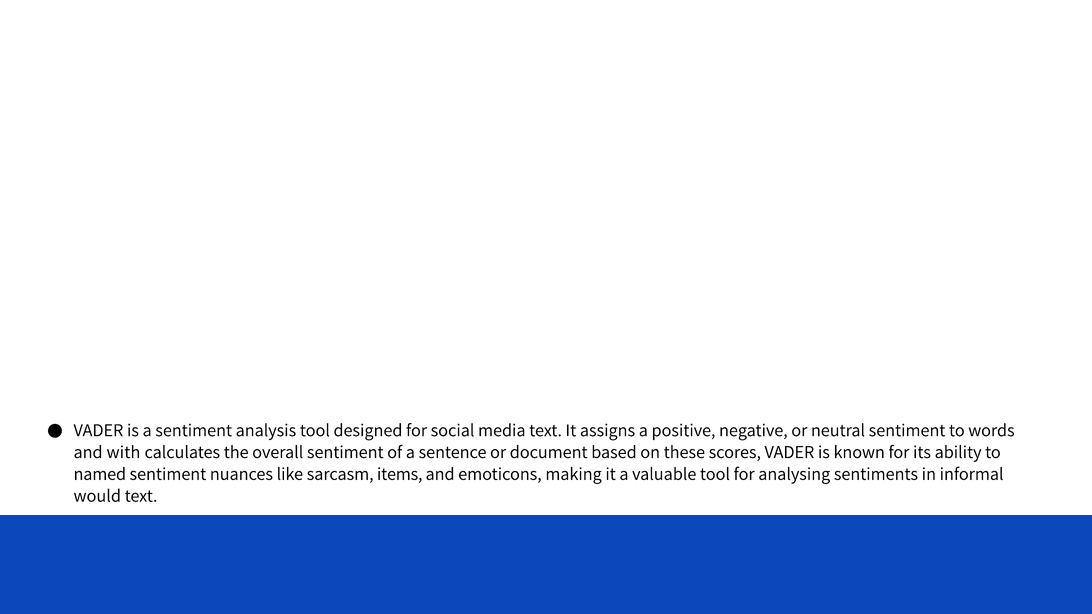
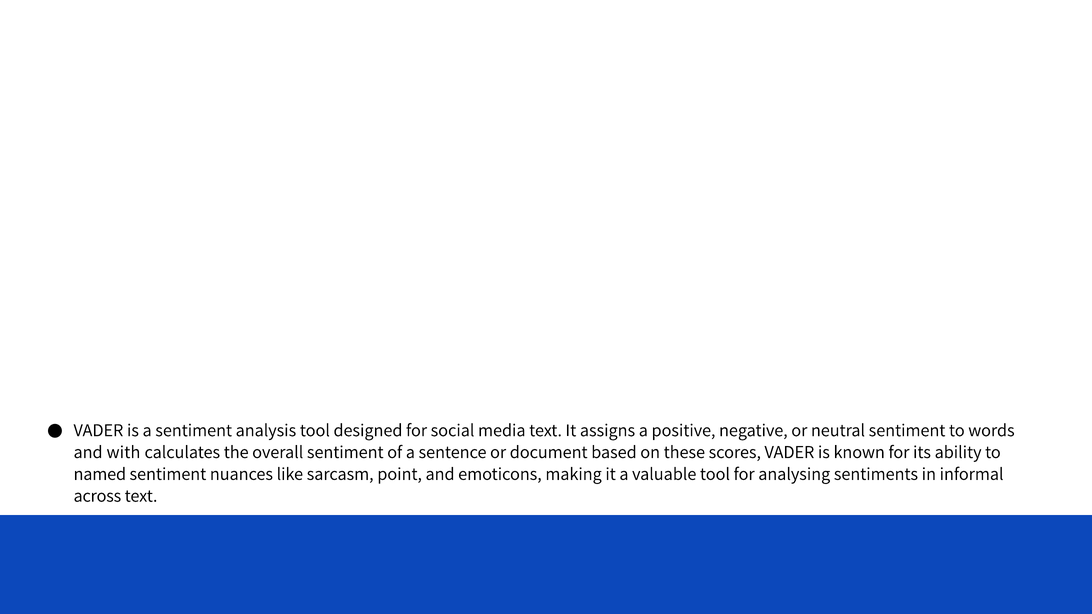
items: items -> point (400, 474)
would: would -> across (97, 496)
